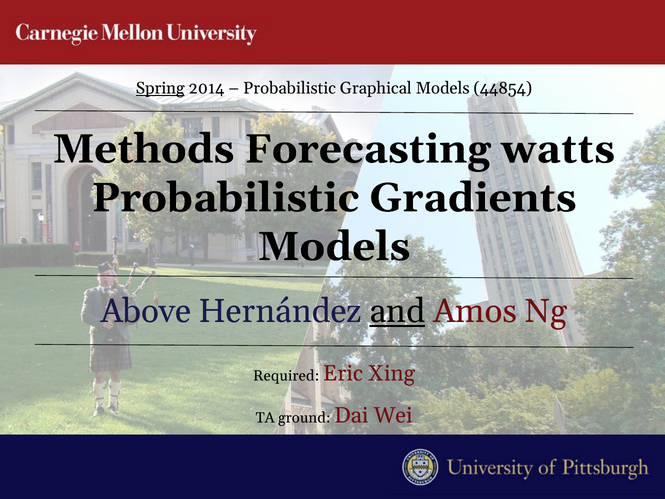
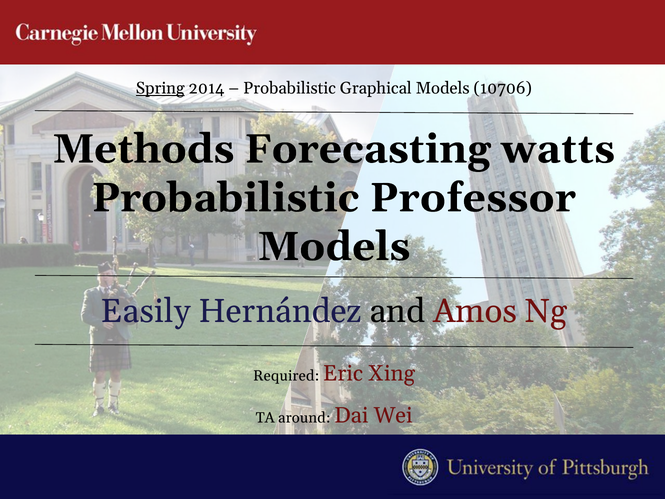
44854: 44854 -> 10706 (503, 88)
Gradients: Gradients -> Professor (473, 198)
Above: Above -> Easily (146, 311)
and underline: present -> none (397, 311)
ground: ground -> around (304, 418)
